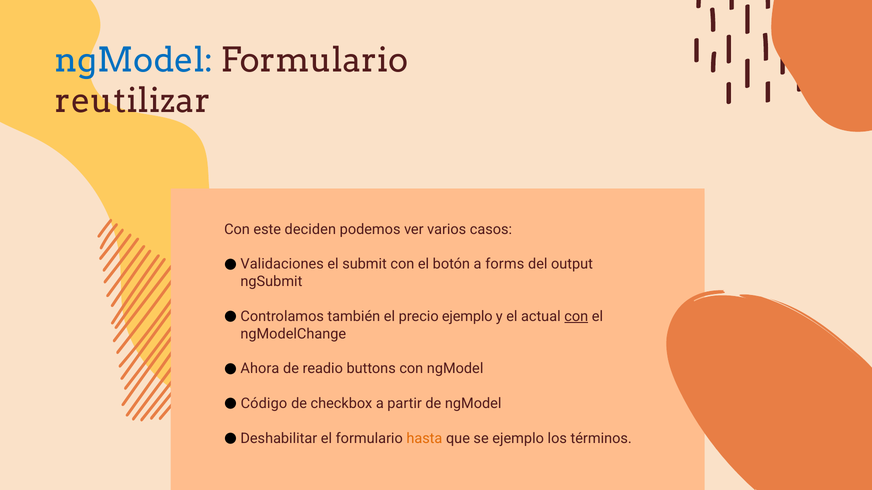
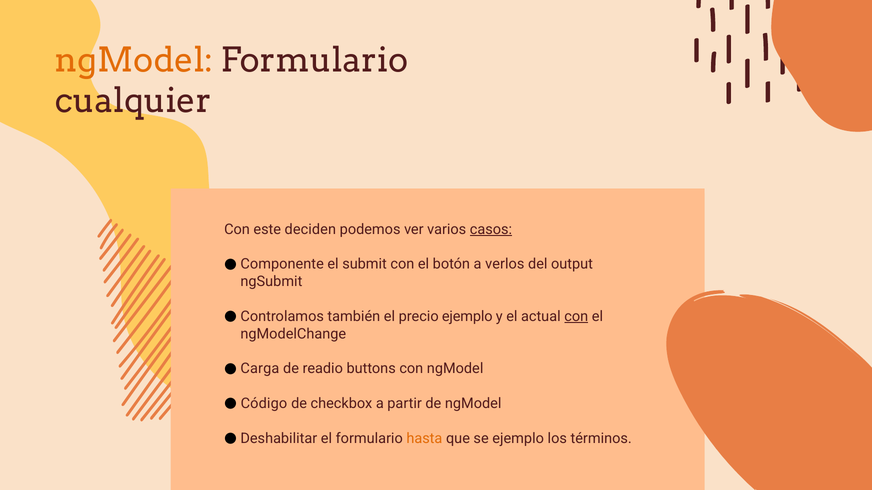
ngModel colour: blue -> orange (134, 60)
reutilizar: reutilizar -> cualquier (133, 101)
casos underline: none -> present (491, 229)
Validaciones: Validaciones -> Componente (282, 264)
forms: forms -> verlos (505, 264)
Ahora: Ahora -> Carga (260, 369)
